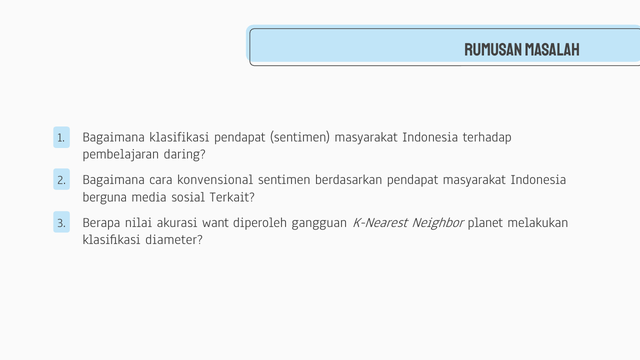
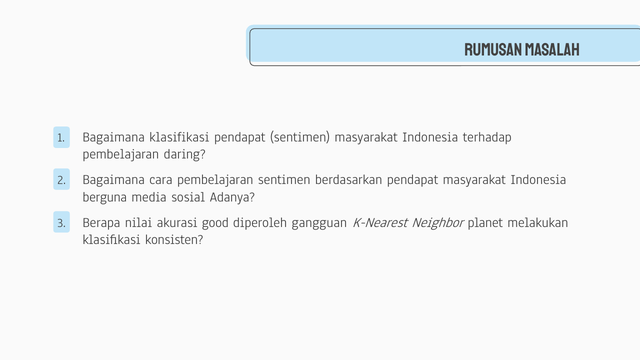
cara konvensional: konvensional -> pembelajaran (215, 180)
Terkait: Terkait -> Adanya (232, 197)
want: want -> good (215, 222)
diameter: diameter -> konsisten (174, 239)
